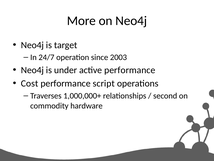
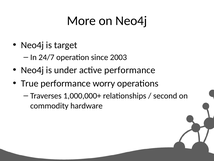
Cost: Cost -> True (30, 83)
script: script -> worry (104, 83)
